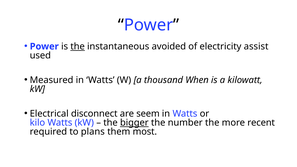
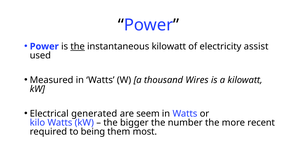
instantaneous avoided: avoided -> kilowatt (169, 46)
When: When -> Wires (197, 80)
disconnect: disconnect -> generated (94, 114)
bigger underline: present -> none (134, 123)
plans: plans -> being (93, 132)
